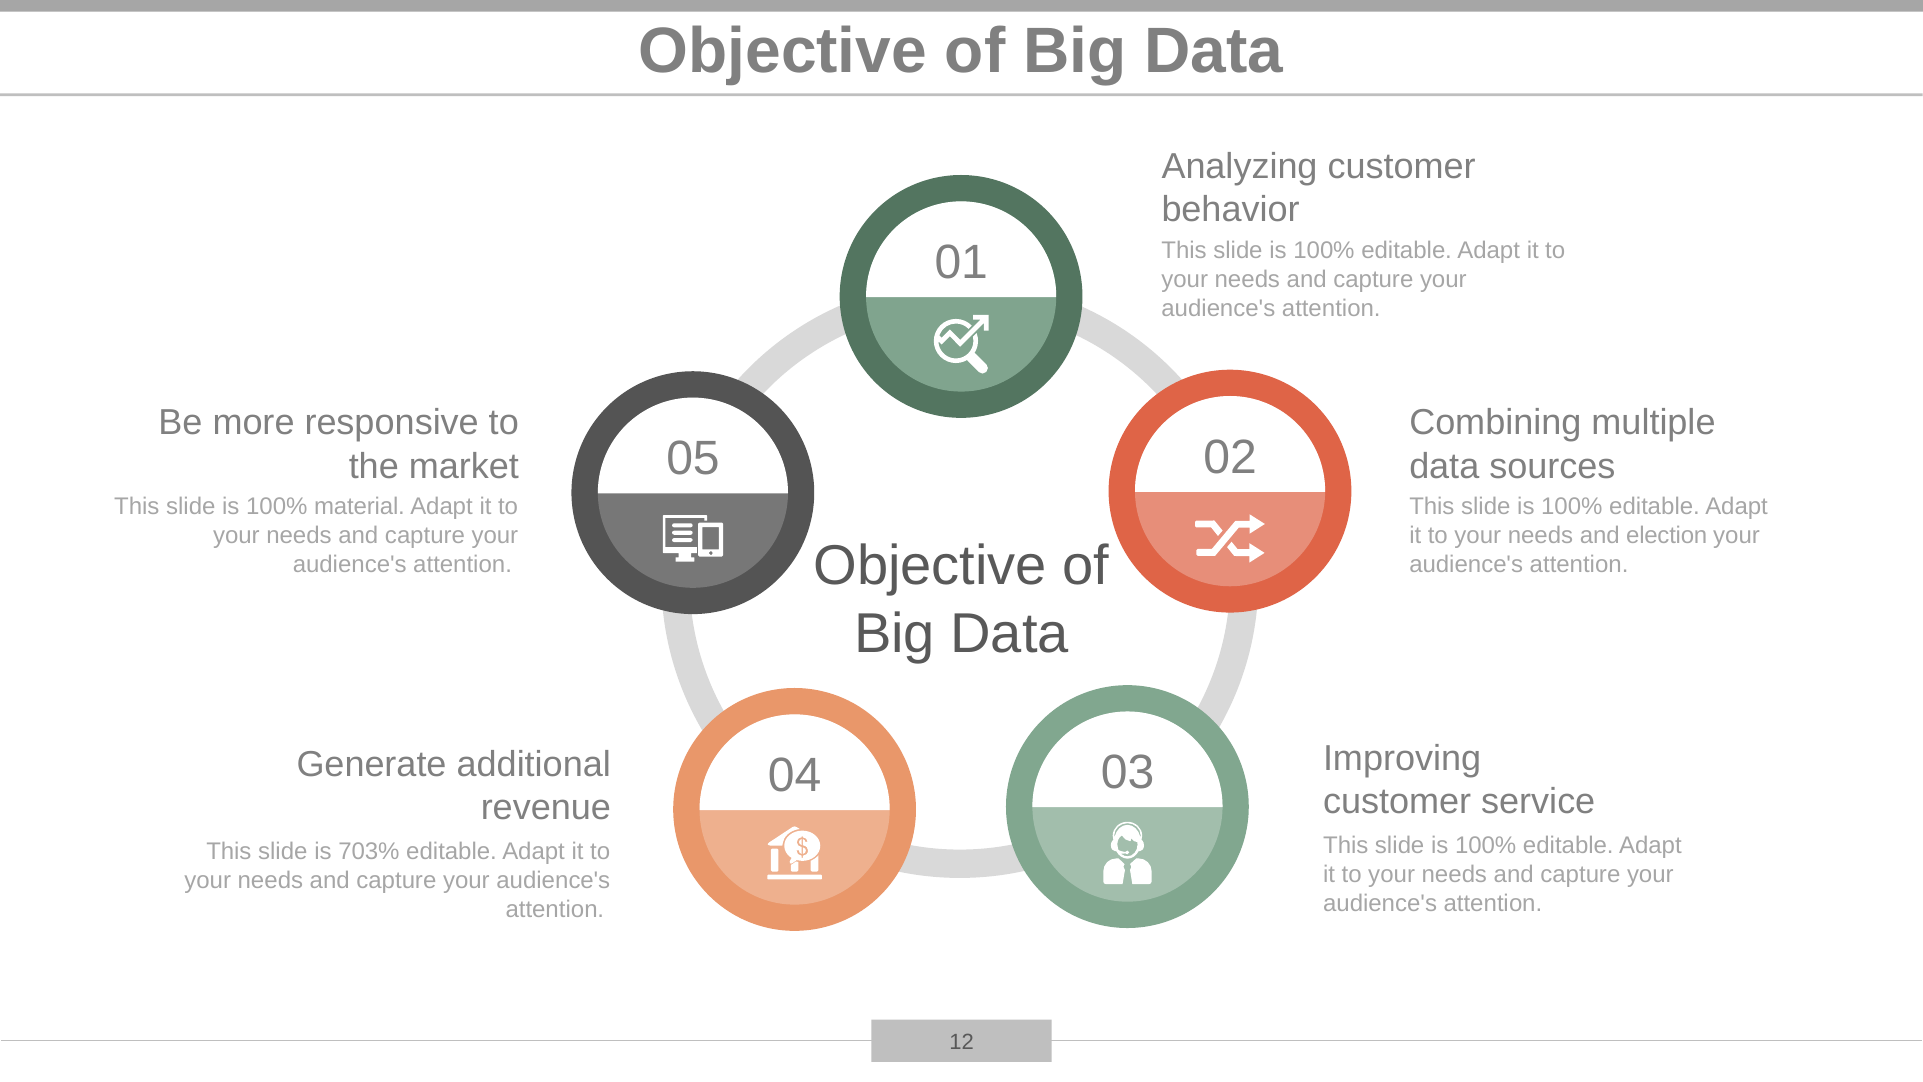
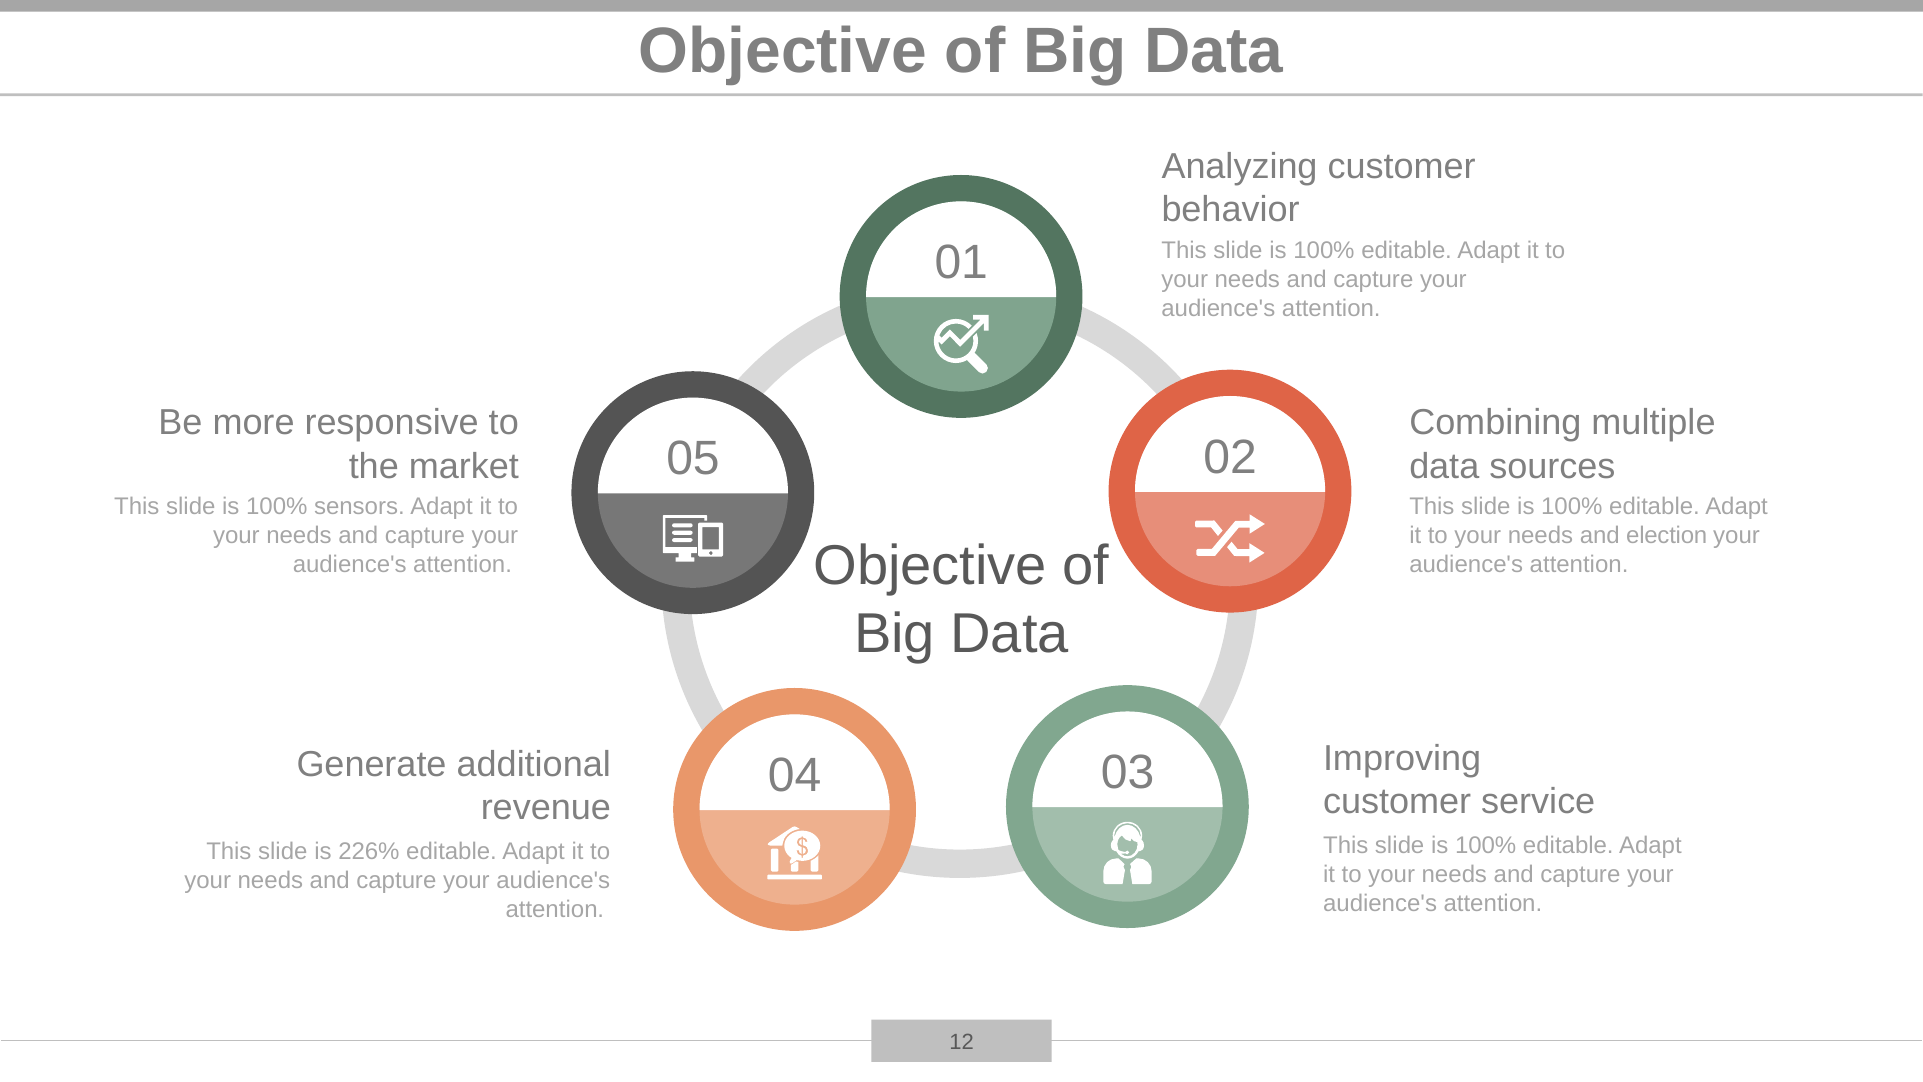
material: material -> sensors (359, 506)
703%: 703% -> 226% (369, 852)
